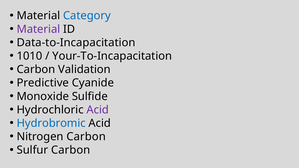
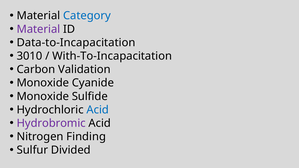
1010: 1010 -> 3010 (29, 56)
Your-To-Incapacitation: Your-To-Incapacitation -> With-To-Incapacitation (112, 56)
Predictive: Predictive -> Monoxide (43, 83)
Acid colour: purple -> blue (98, 110)
Hydrobromic colour: blue -> purple (51, 123)
Nitrogen Carbon: Carbon -> Finding (86, 137)
Sulfur Carbon: Carbon -> Divided (71, 150)
